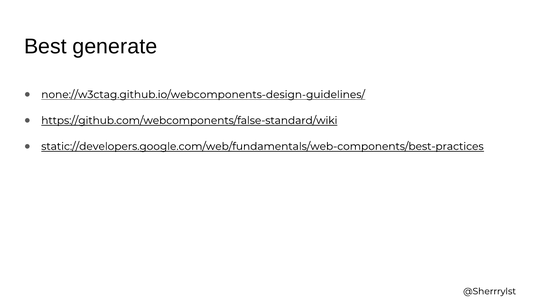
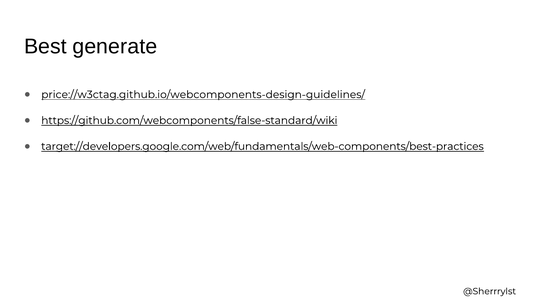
none://w3ctag.github.io/webcomponents-design-guidelines/: none://w3ctag.github.io/webcomponents-design-guidelines/ -> price://w3ctag.github.io/webcomponents-design-guidelines/ (203, 94)
static://developers.google.com/web/fundamentals/web-components/best-practices: static://developers.google.com/web/fundamentals/web-components/best-practices -> target://developers.google.com/web/fundamentals/web-components/best-practices (262, 146)
